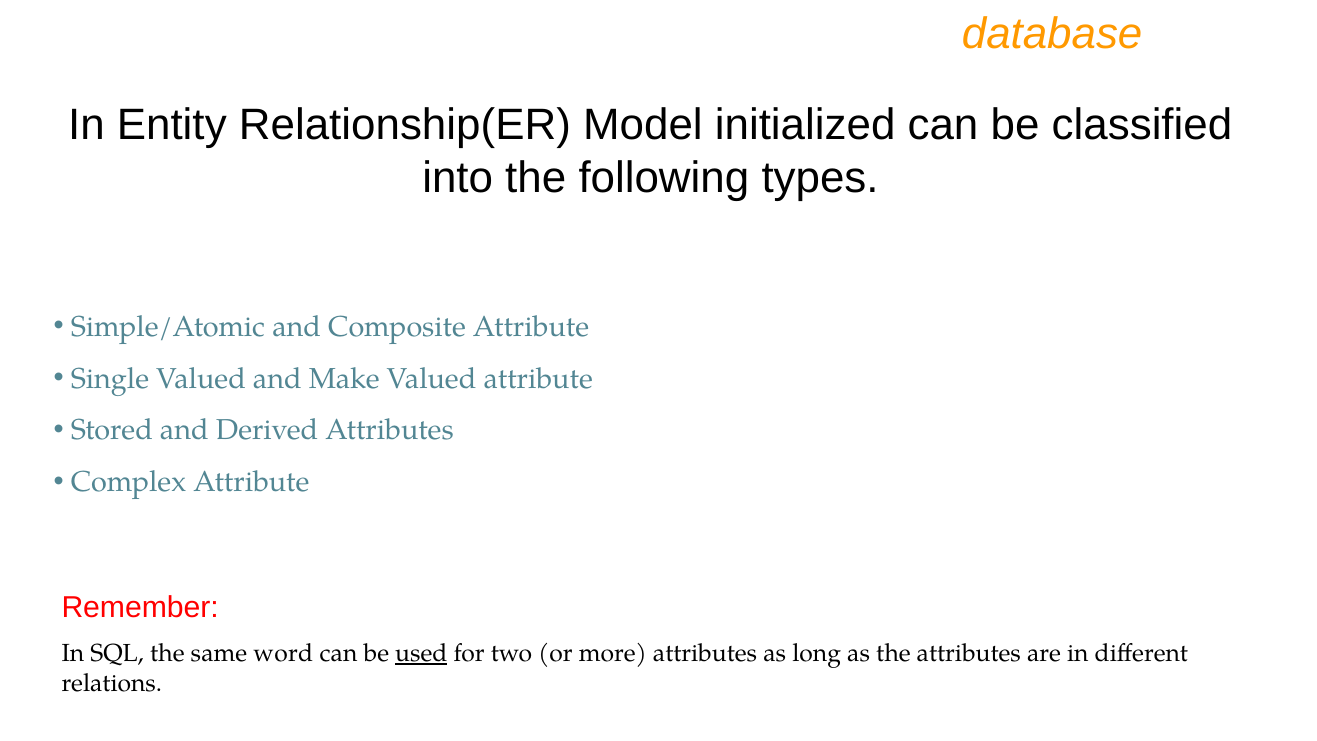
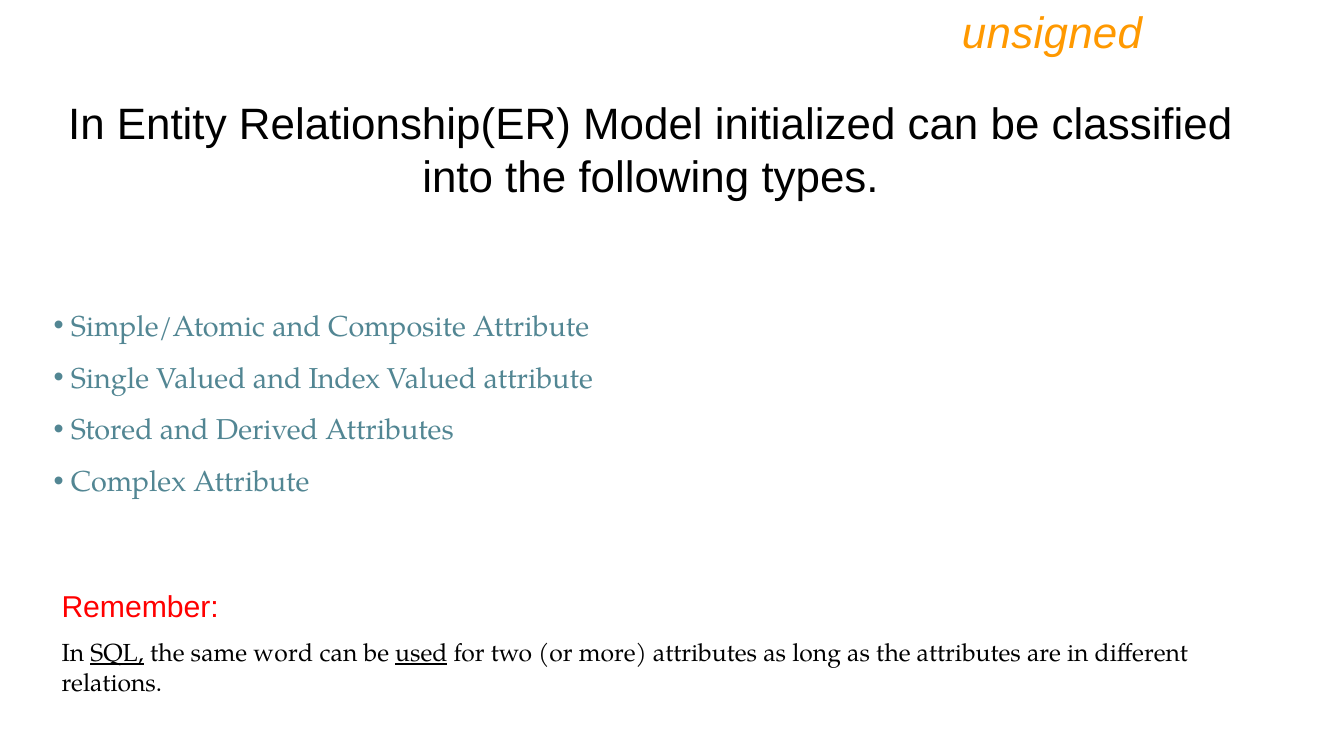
database: database -> unsigned (1052, 34)
Make: Make -> Index (344, 378)
SQL underline: none -> present (117, 653)
